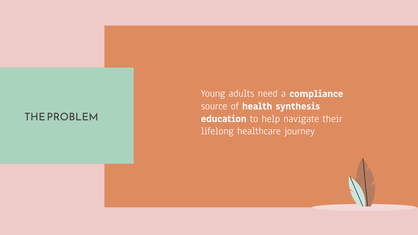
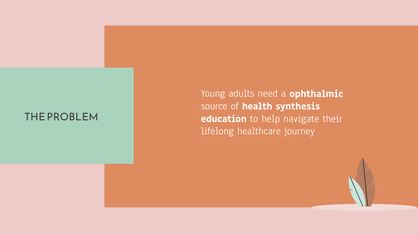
compliance: compliance -> ophthalmic (316, 94)
